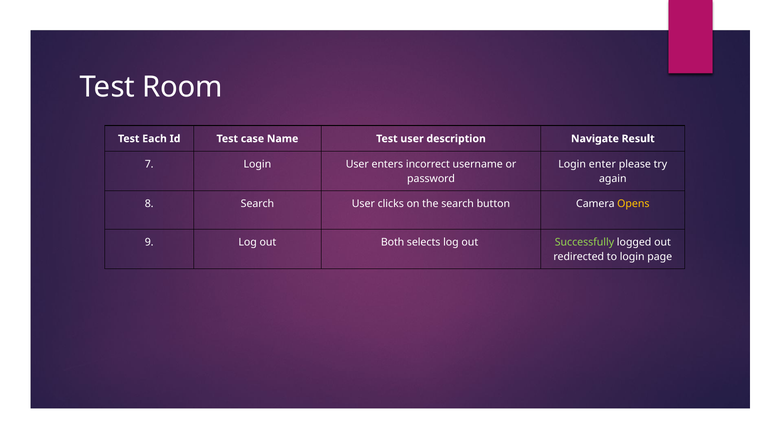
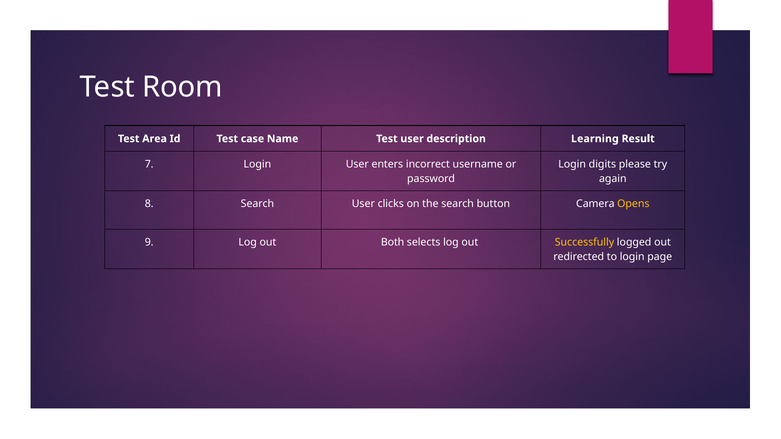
Each: Each -> Area (155, 139)
Navigate: Navigate -> Learning (595, 139)
enter: enter -> digits (602, 165)
Successfully colour: light green -> yellow (584, 242)
